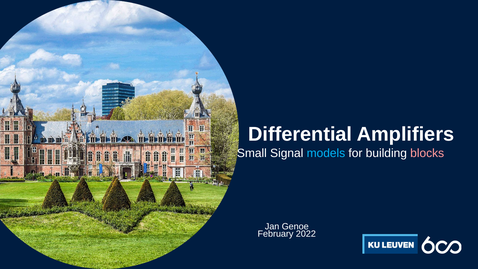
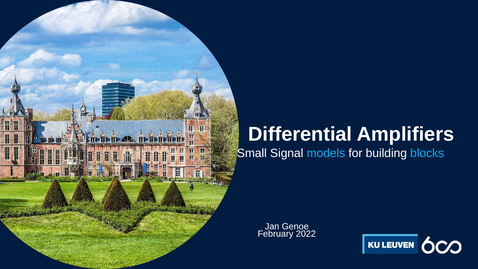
blocks colour: pink -> light blue (427, 153)
